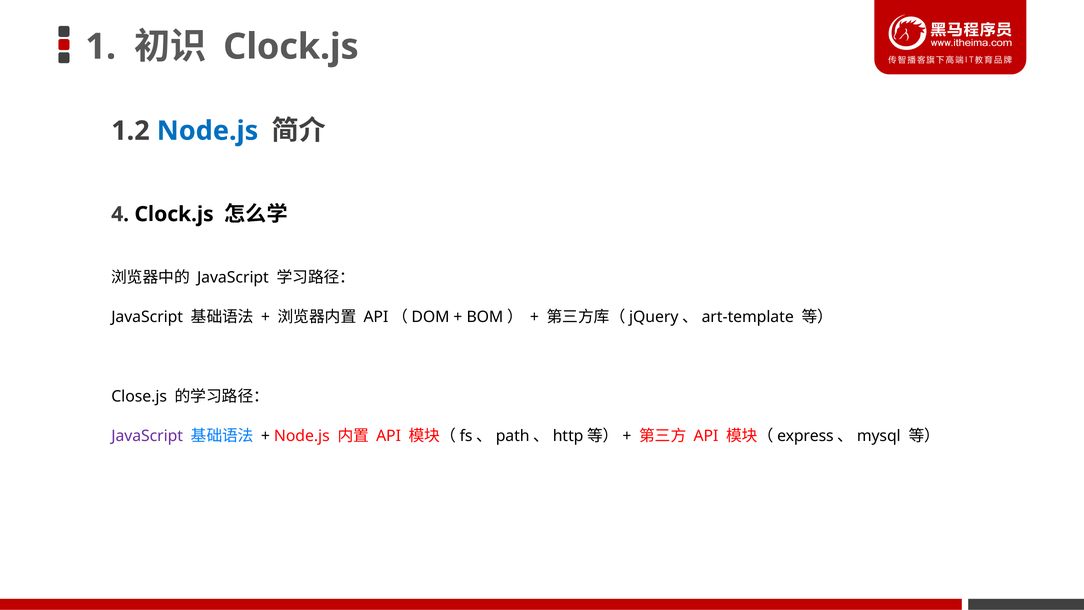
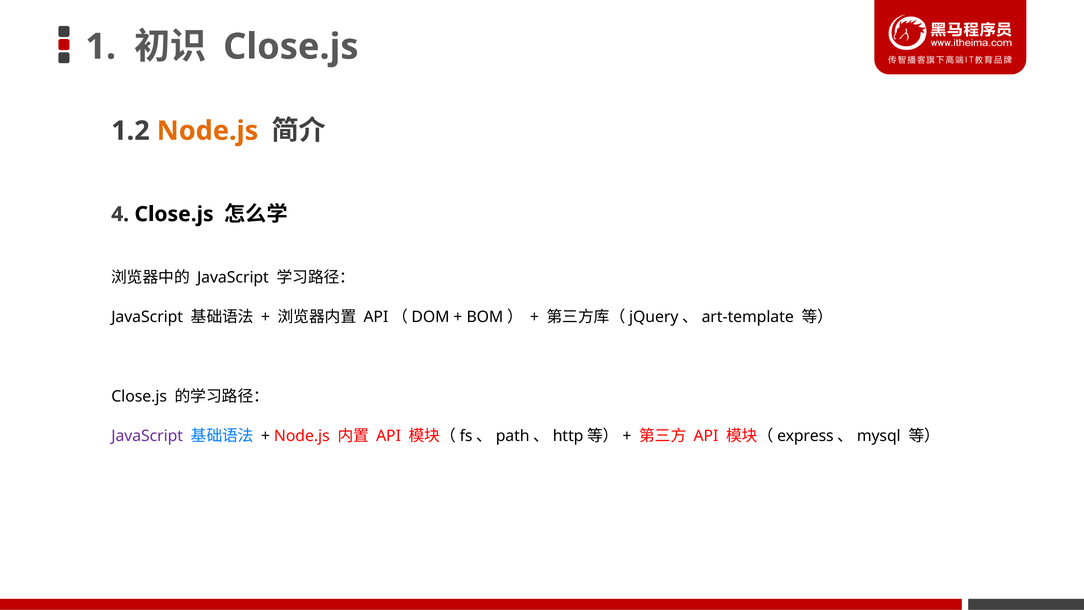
Clock.js: Clock.js -> Close.js (291, 47)
Node.js colour: blue -> orange (208, 131)
4 Clock.js: Clock.js -> Close.js (174, 214)
